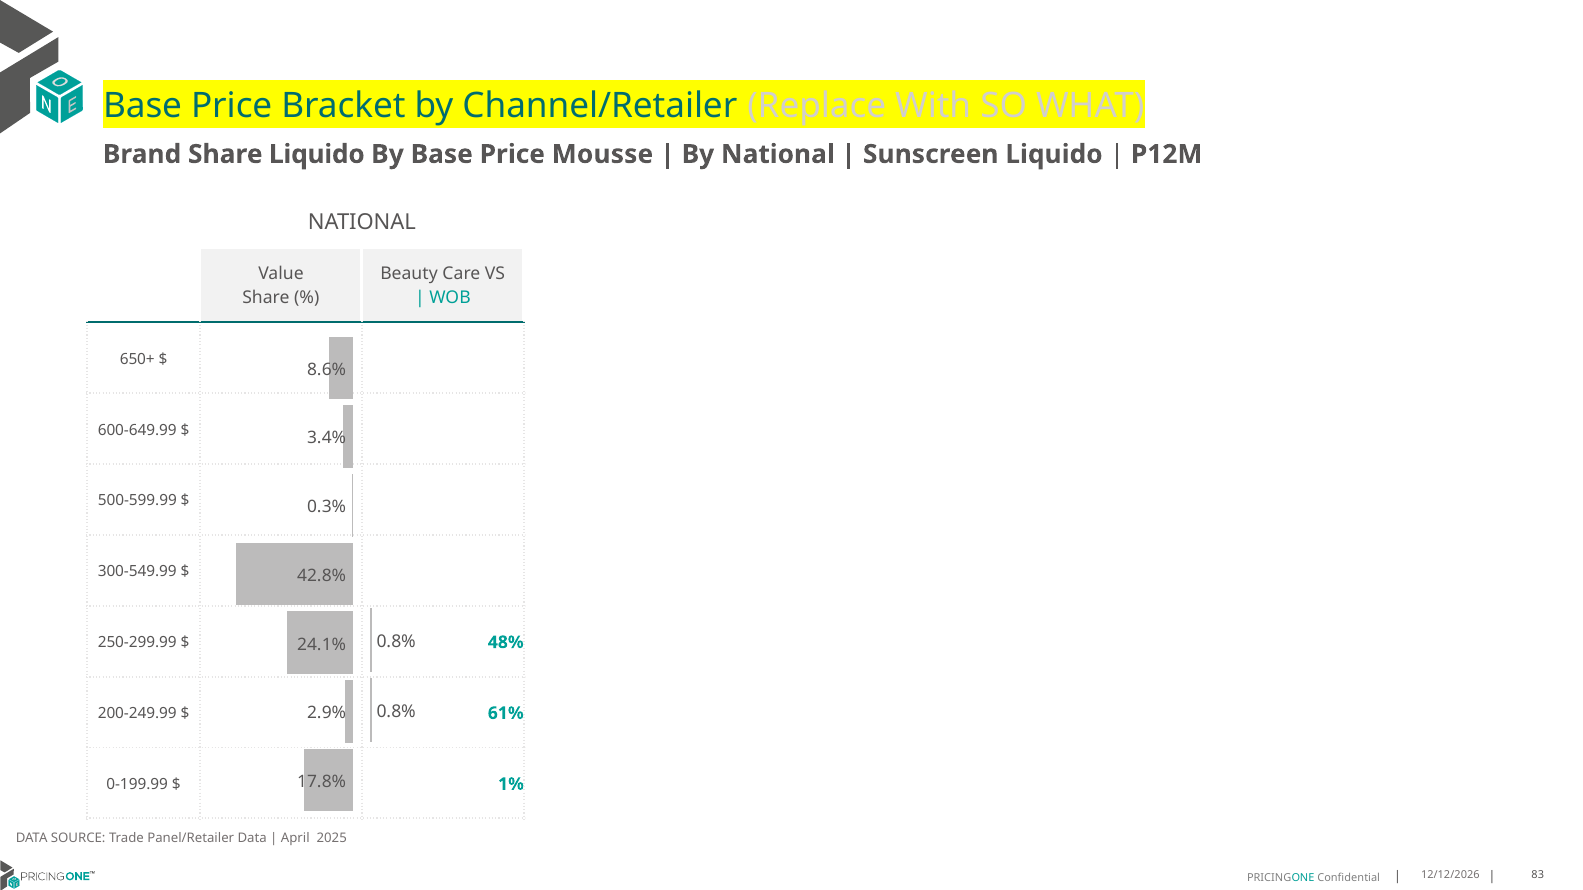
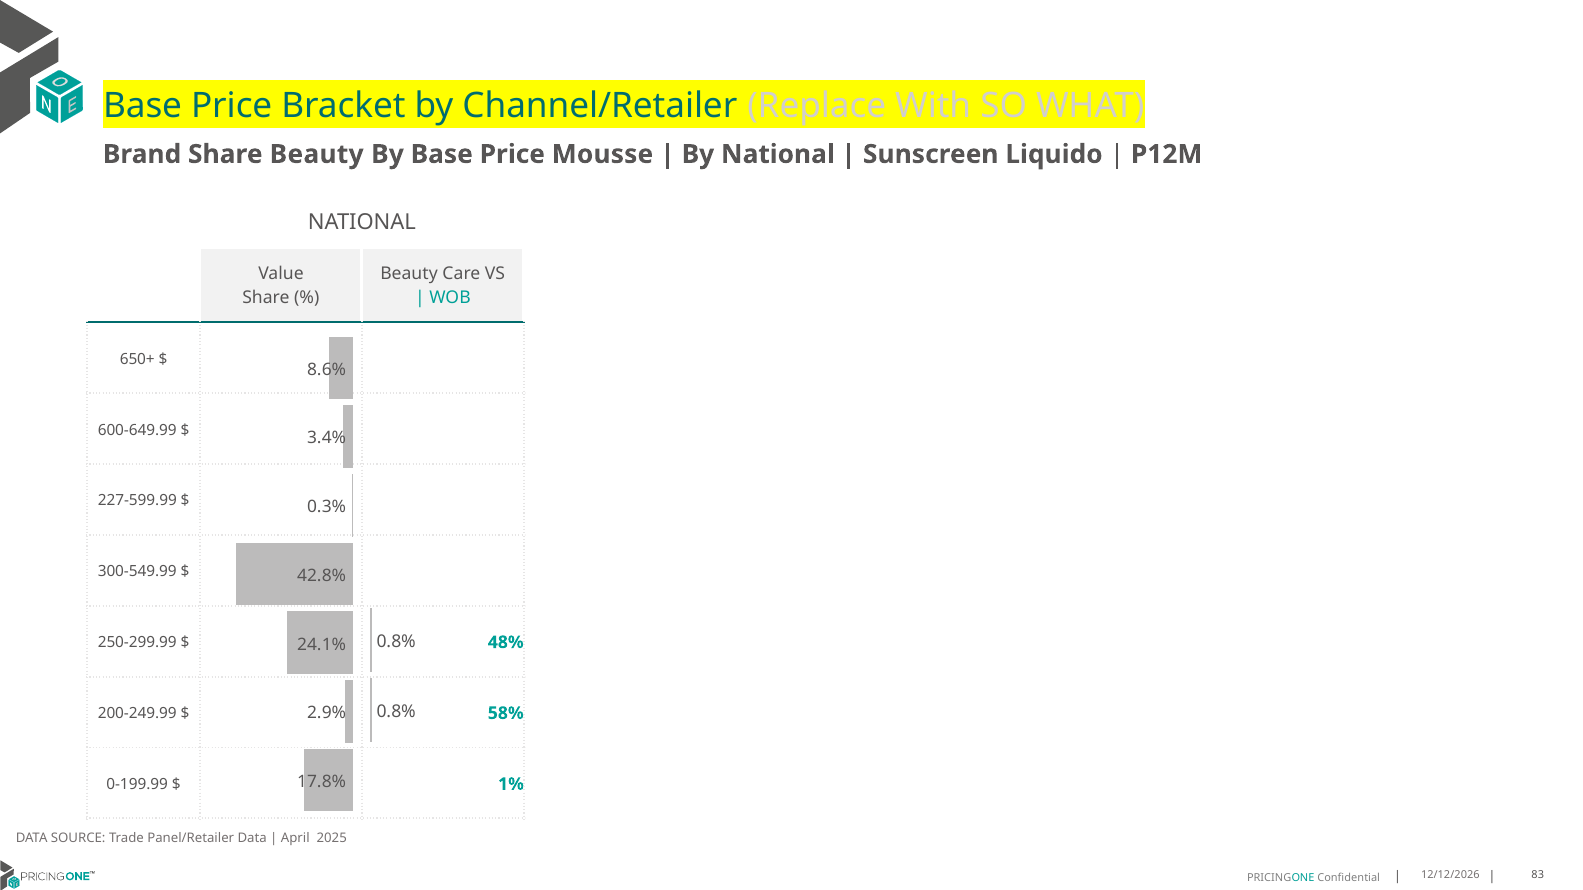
Share Liquido: Liquido -> Beauty (317, 154)
500-599.99: 500-599.99 -> 227-599.99 (137, 501)
61%: 61% -> 58% (506, 714)
